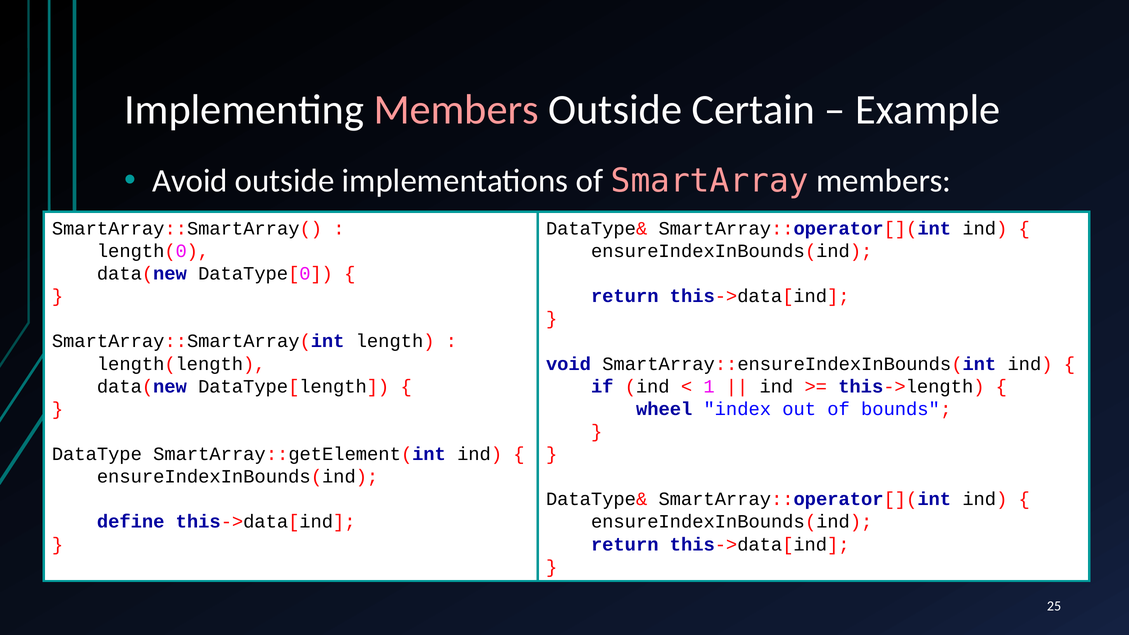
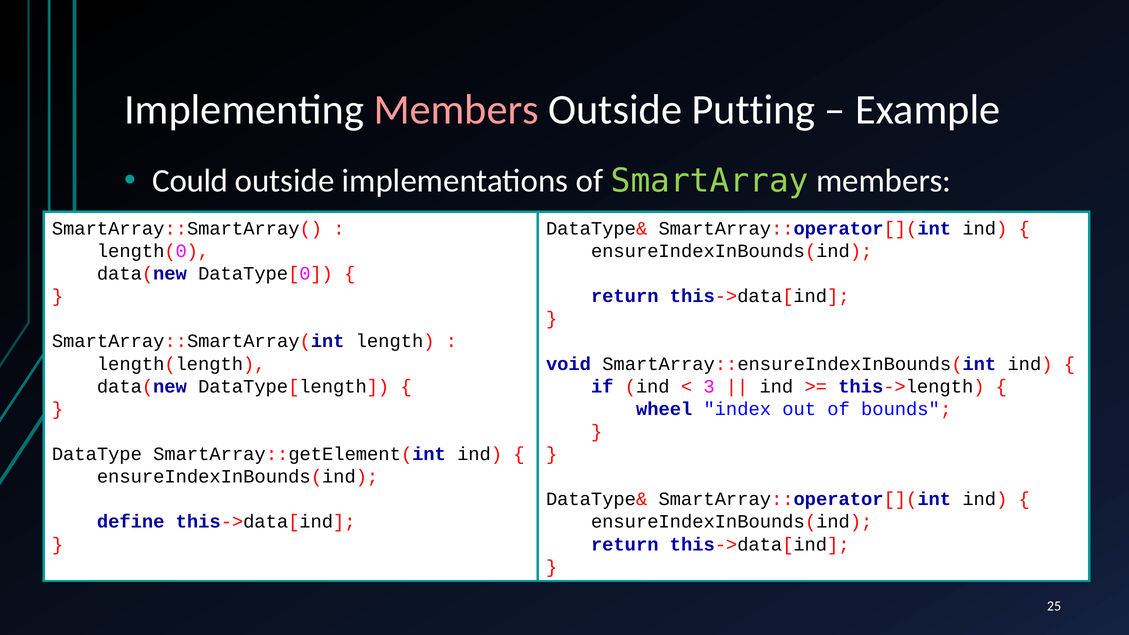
Certain: Certain -> Putting (753, 110)
Avoid: Avoid -> Could (190, 181)
SmartArray colour: pink -> light green (710, 181)
1: 1 -> 3 (709, 386)
